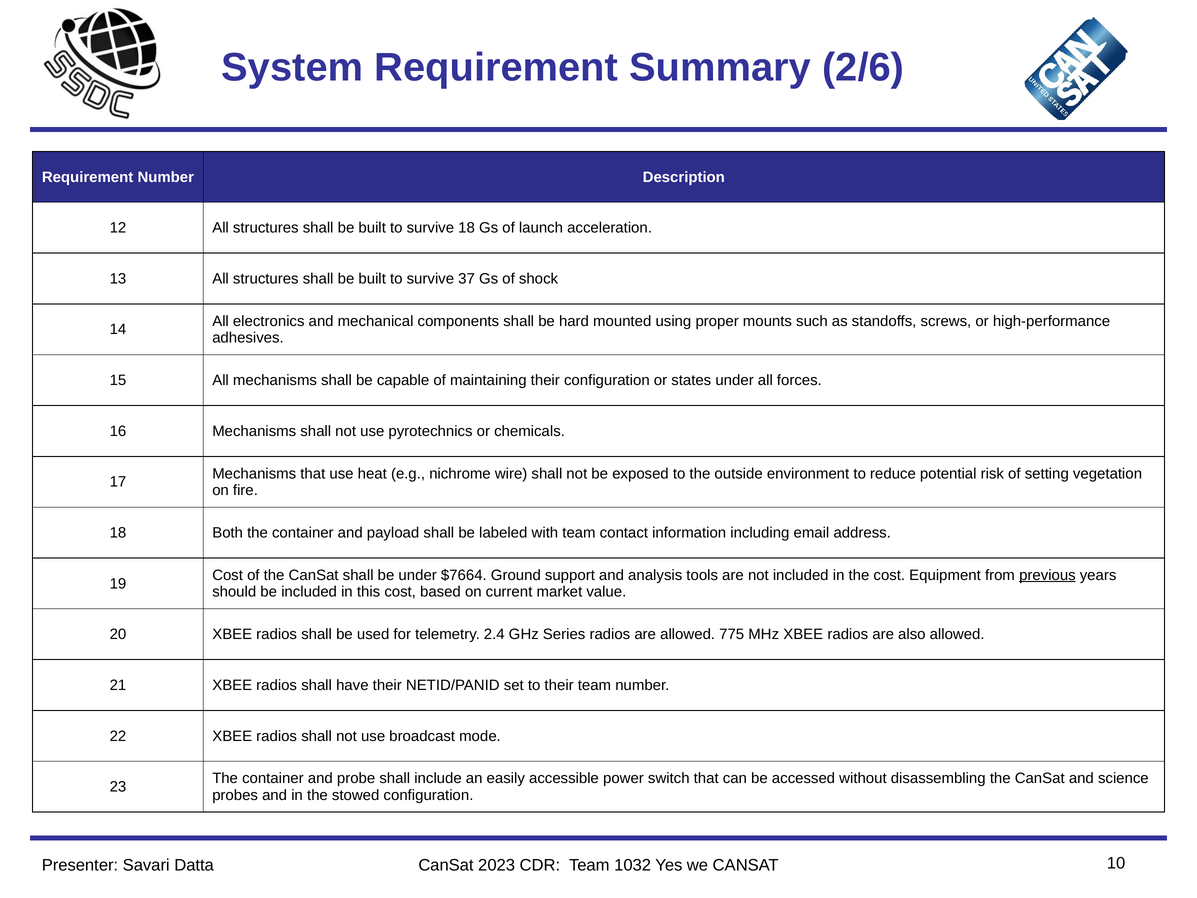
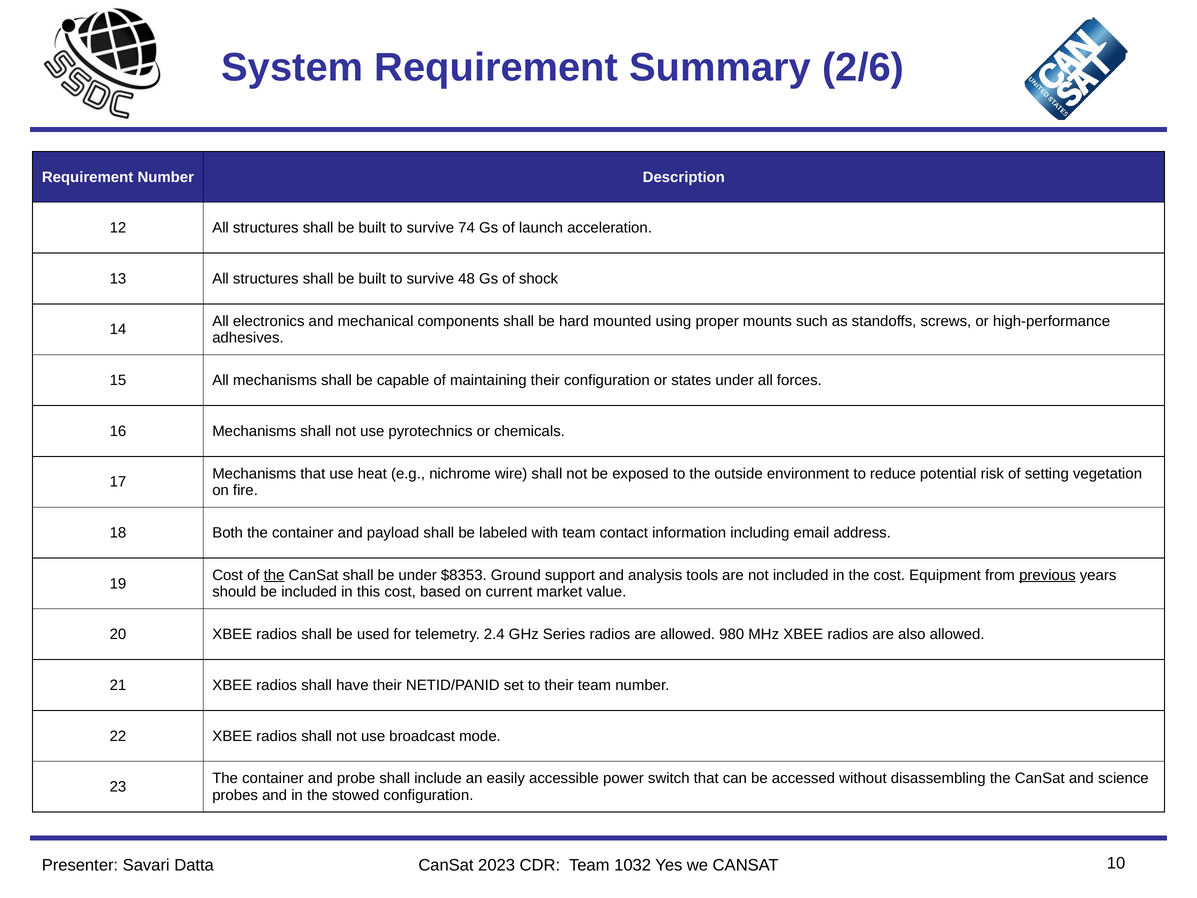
survive 18: 18 -> 74 (467, 228)
37: 37 -> 48 (467, 279)
the underline: none -> present (274, 575)
$7664: $7664 -> $8353 (464, 575)
775: 775 -> 980 (732, 634)
